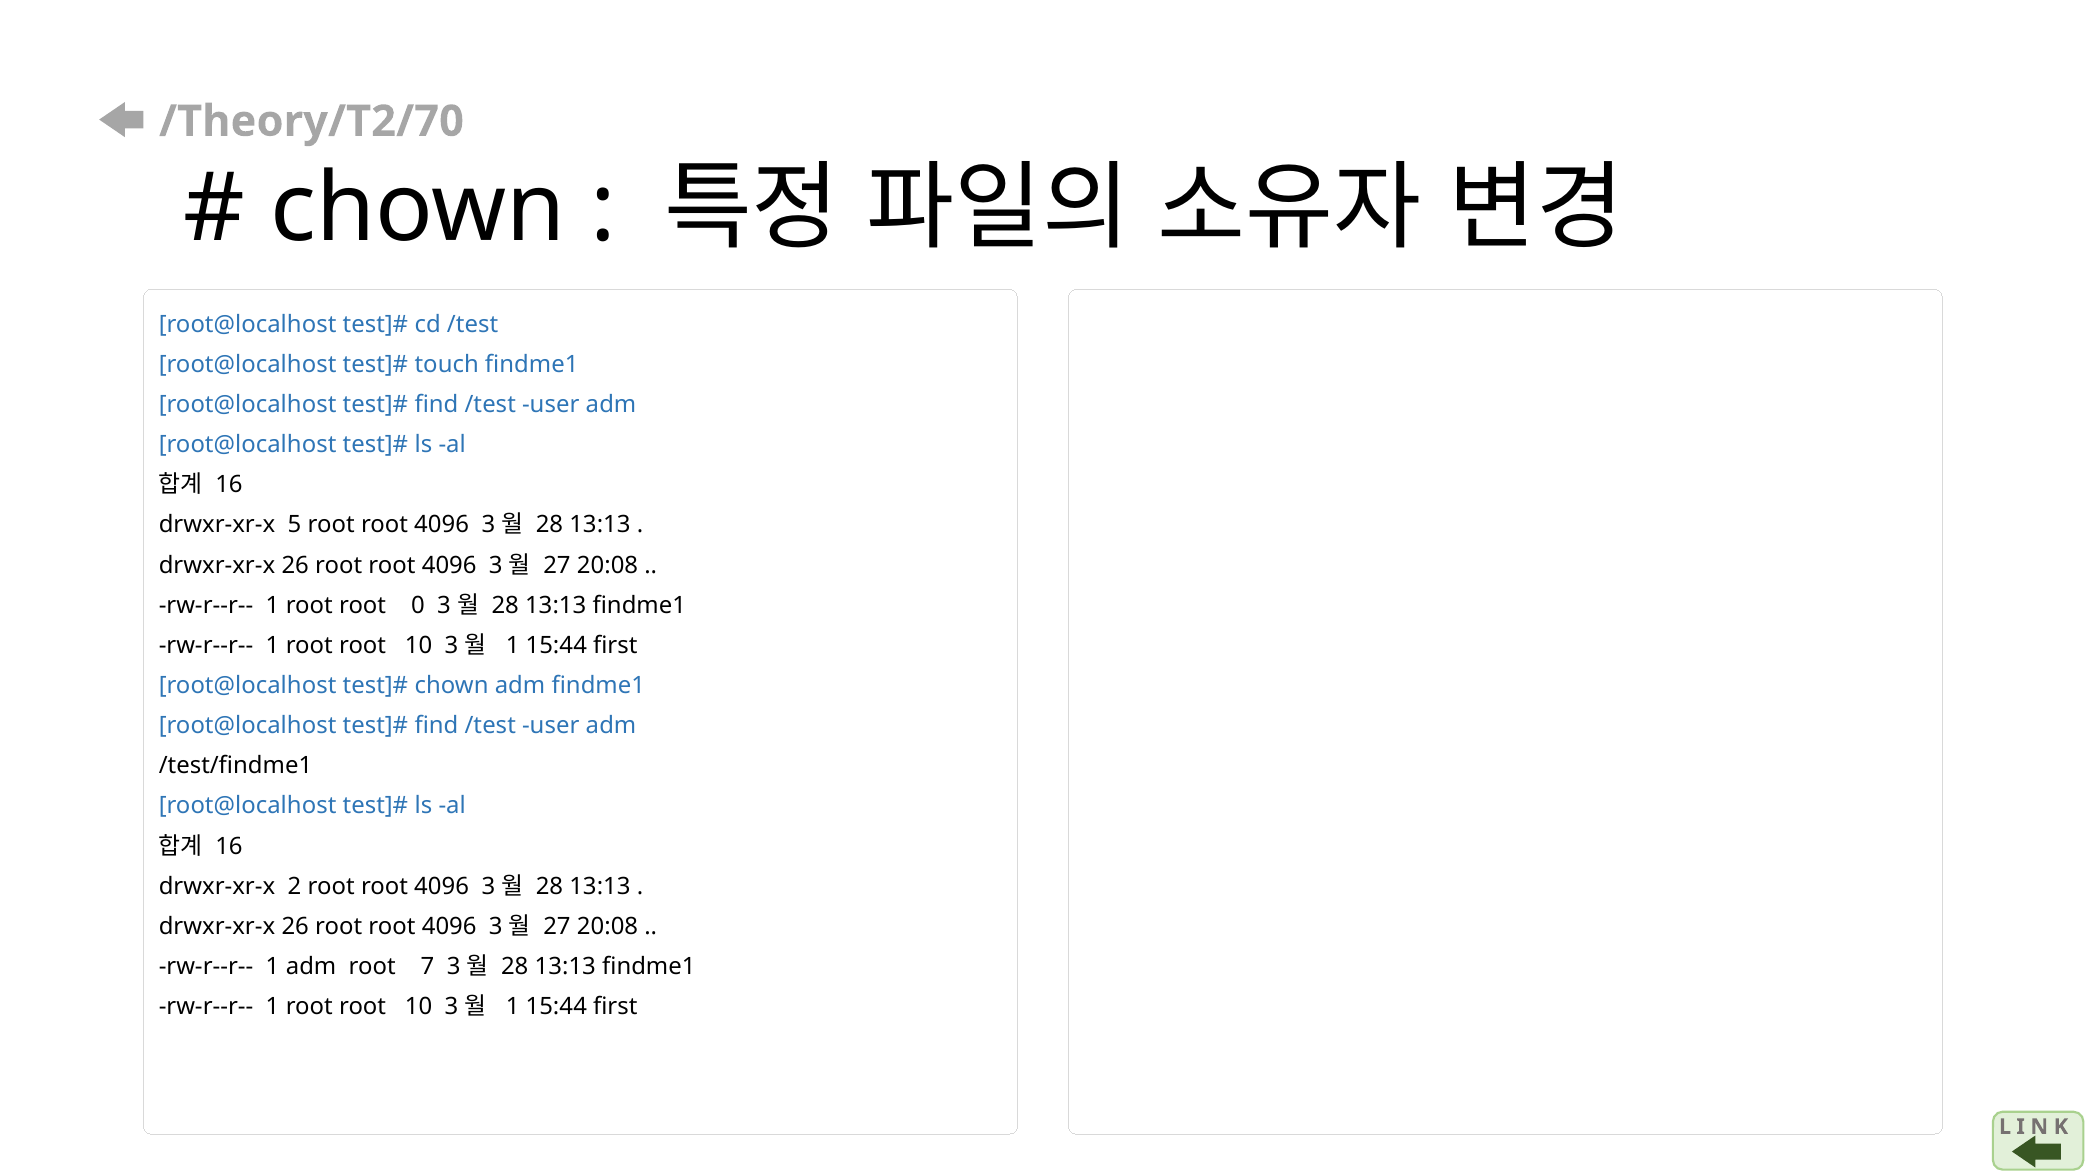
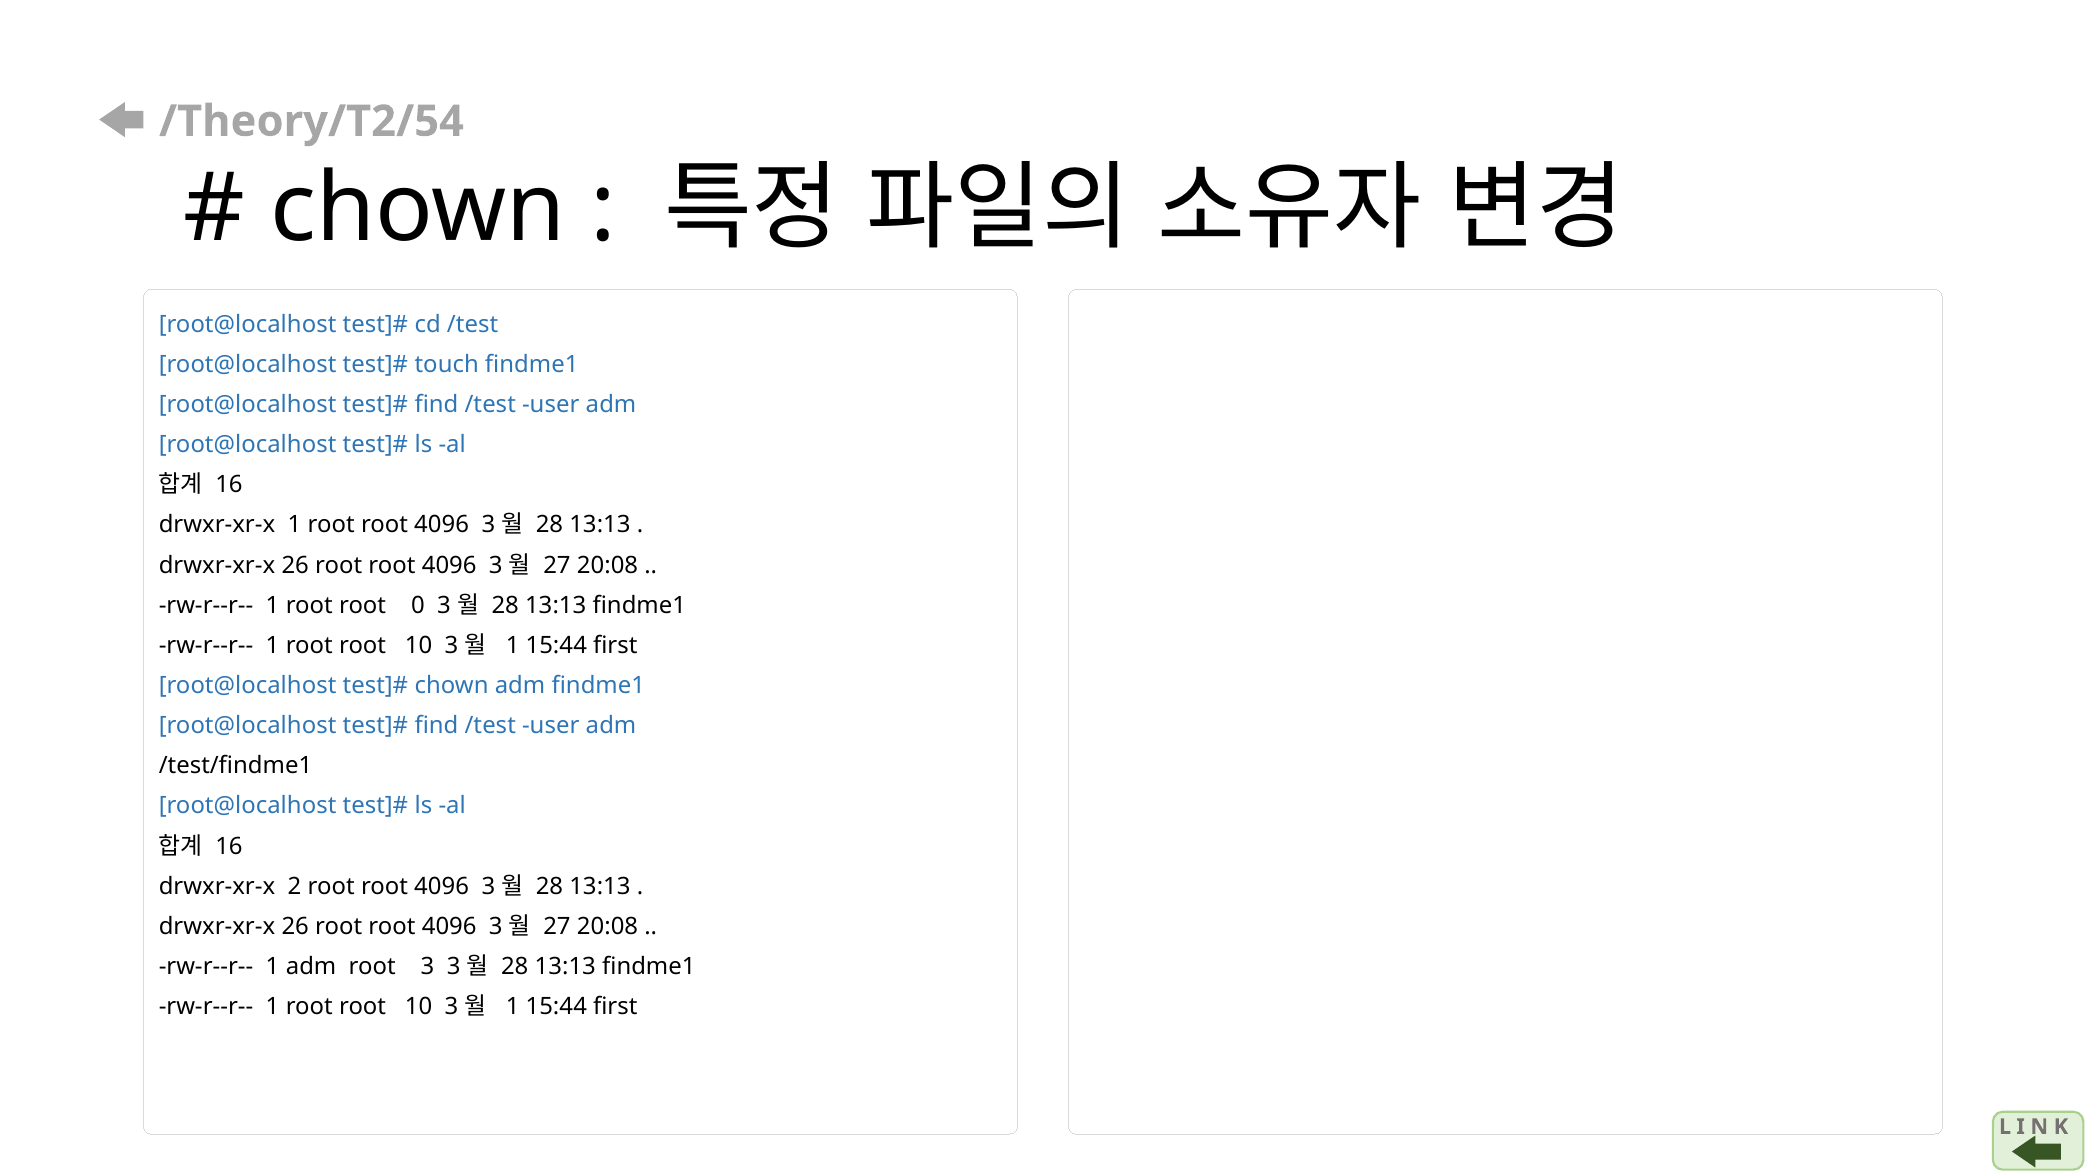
/Theory/T2/70: /Theory/T2/70 -> /Theory/T2/54 (311, 121)
drwxr-xr-x 5: 5 -> 1 (295, 525)
root 7: 7 -> 3 (427, 967)
